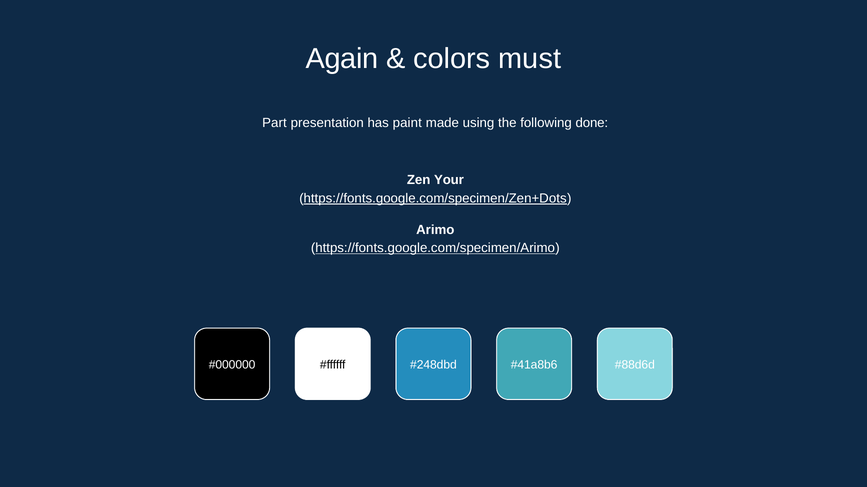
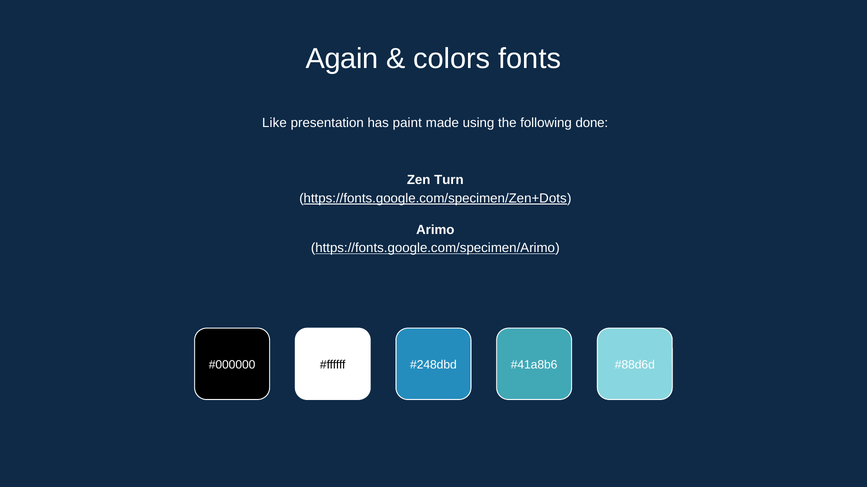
must: must -> fonts (530, 59)
Part: Part -> Like (274, 123)
Your: Your -> Turn (449, 180)
